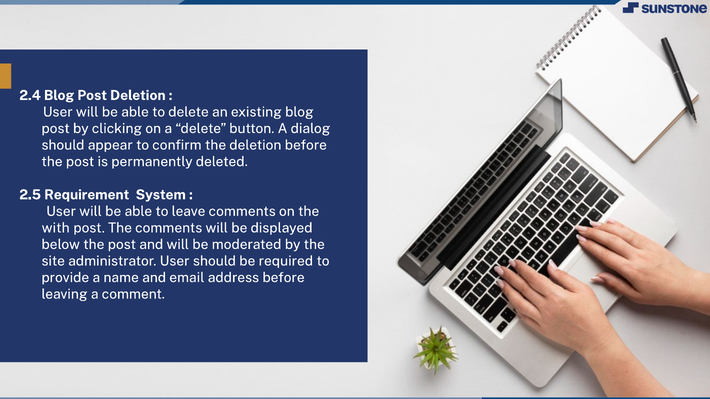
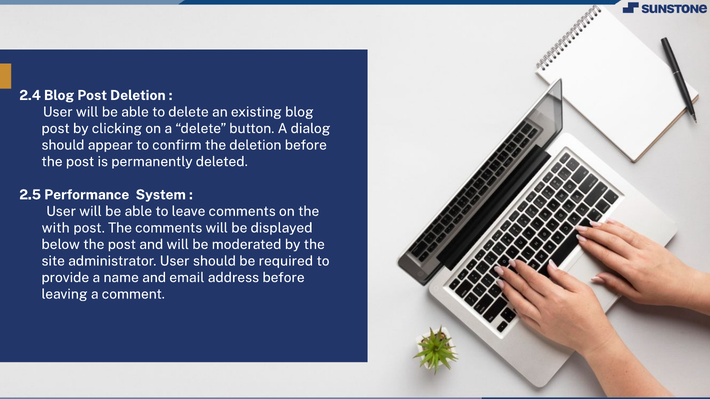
Requirement: Requirement -> Performance (87, 195)
